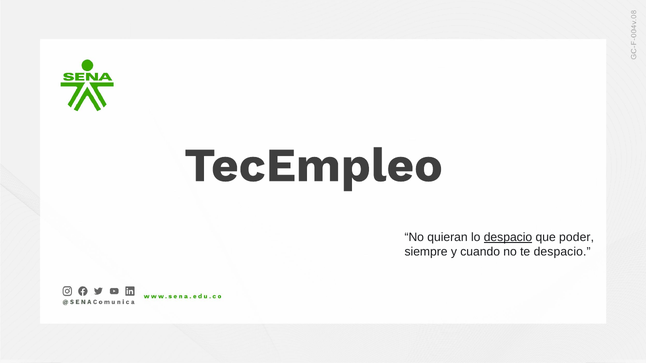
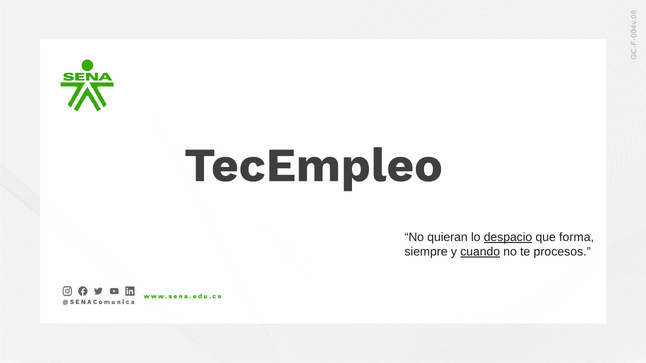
poder: poder -> forma (577, 238)
cuando underline: none -> present (480, 252)
te despacio: despacio -> procesos (562, 252)
